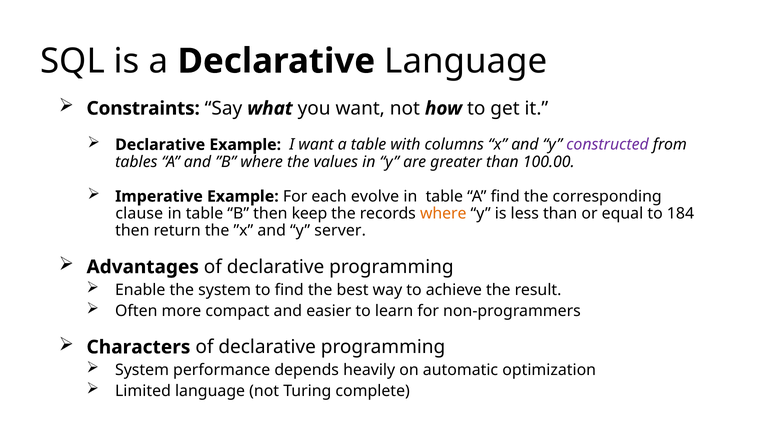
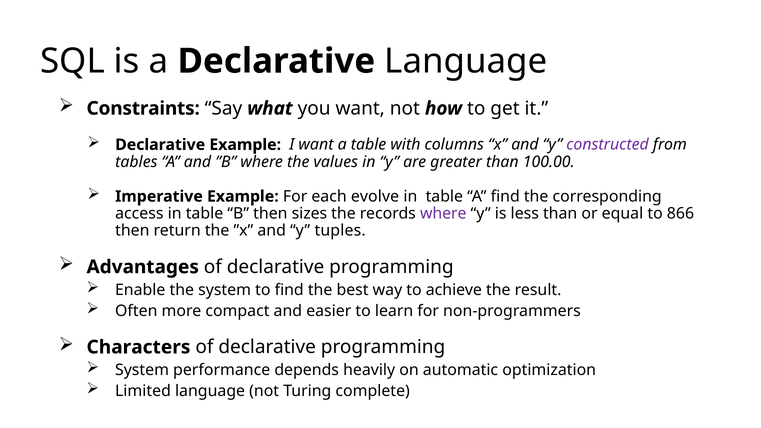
clause: clause -> access (139, 214)
keep: keep -> sizes (309, 214)
where colour: orange -> purple (443, 214)
184: 184 -> 866 (680, 214)
server: server -> tuples (340, 231)
